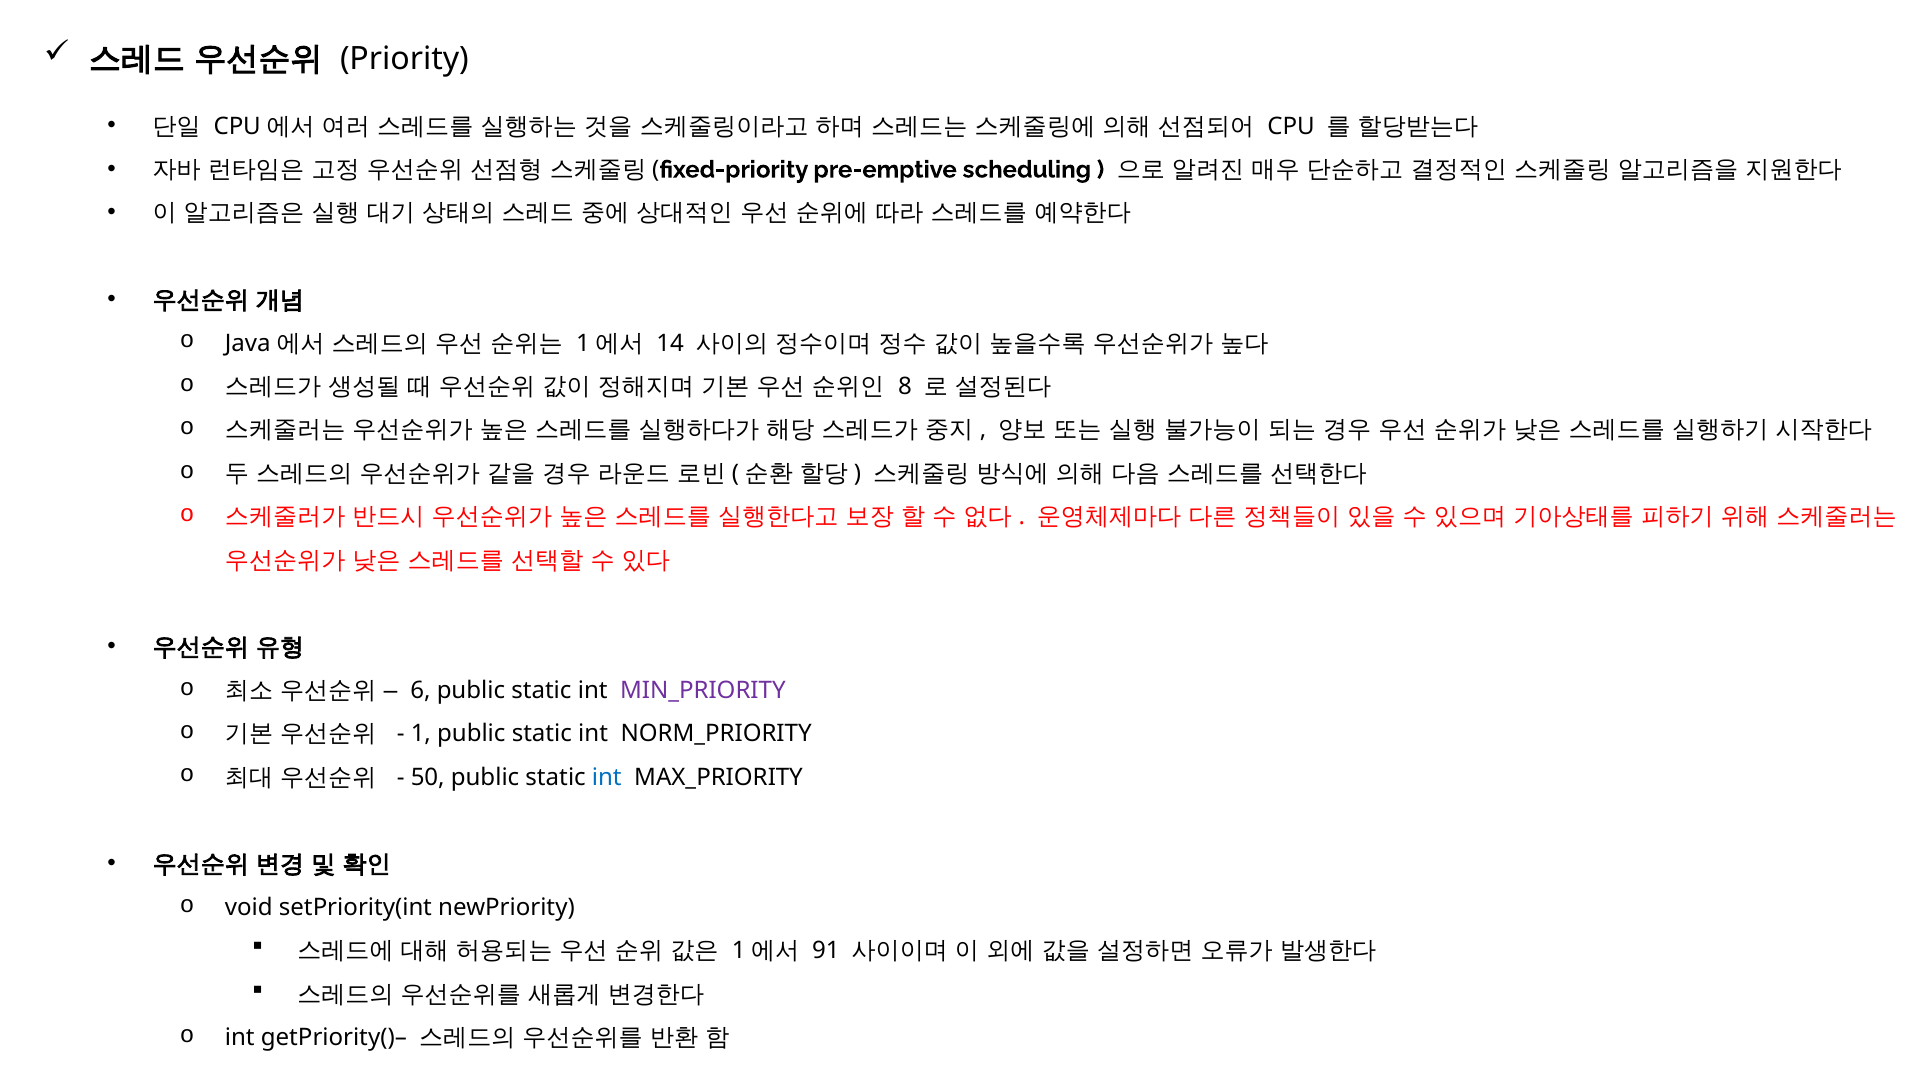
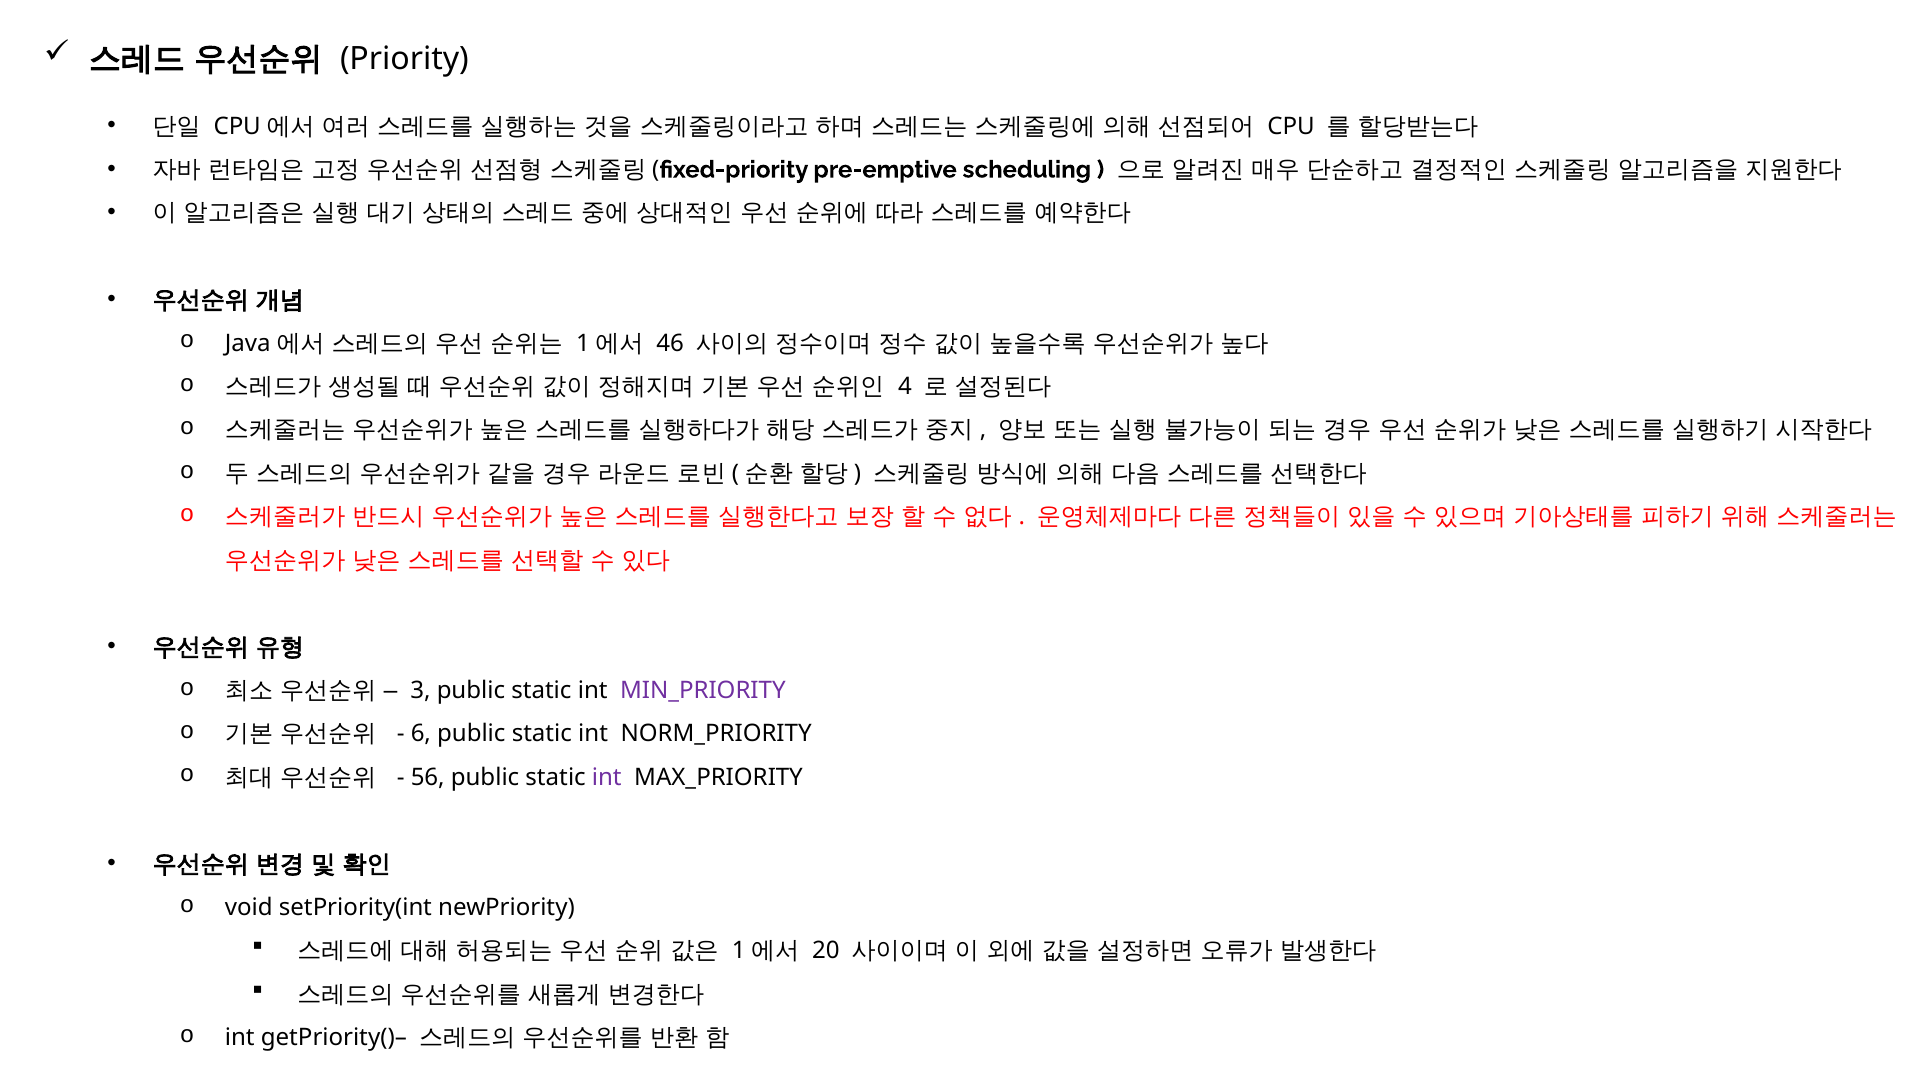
14: 14 -> 46 (670, 343)
8: 8 -> 4 (905, 386)
6: 6 -> 3 (420, 690)
1: 1 -> 6 (421, 733)
50: 50 -> 56 (428, 777)
int colour: blue -> purple (607, 777)
91: 91 -> 20 (826, 950)
